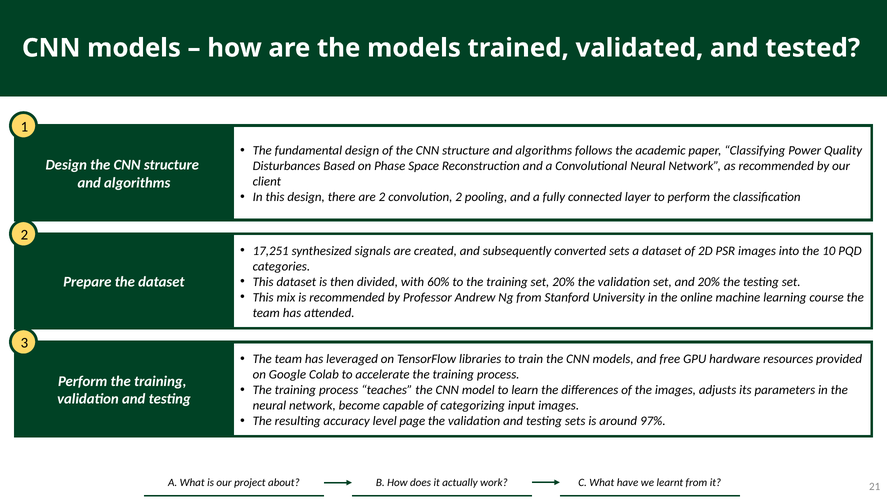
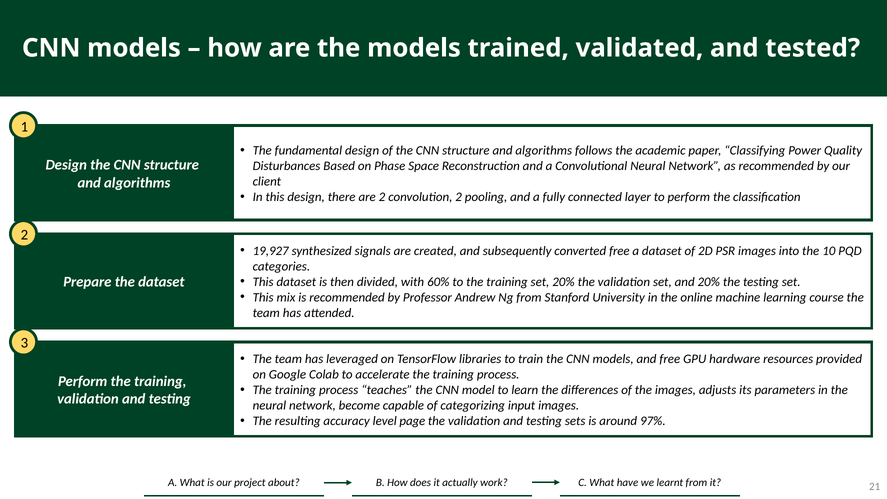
17,251: 17,251 -> 19,927 (271, 251)
converted sets: sets -> free (619, 251)
